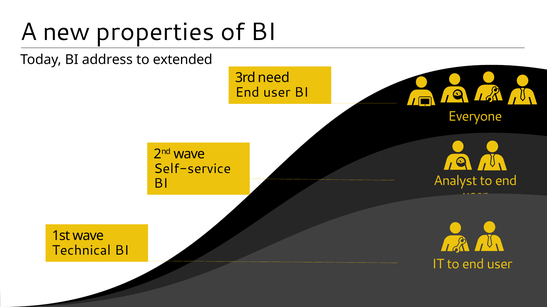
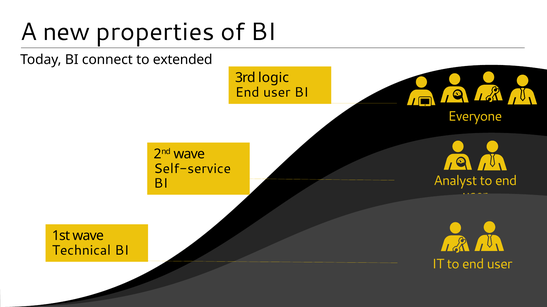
address: address -> connect (107, 60)
need: need -> logic (274, 78)
